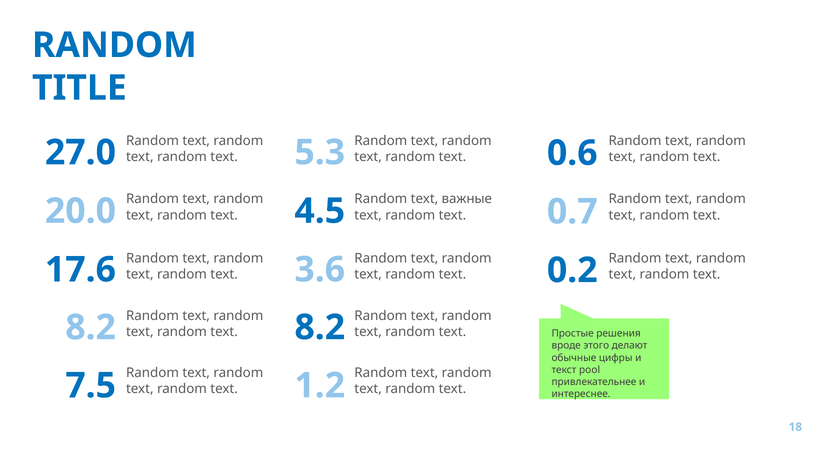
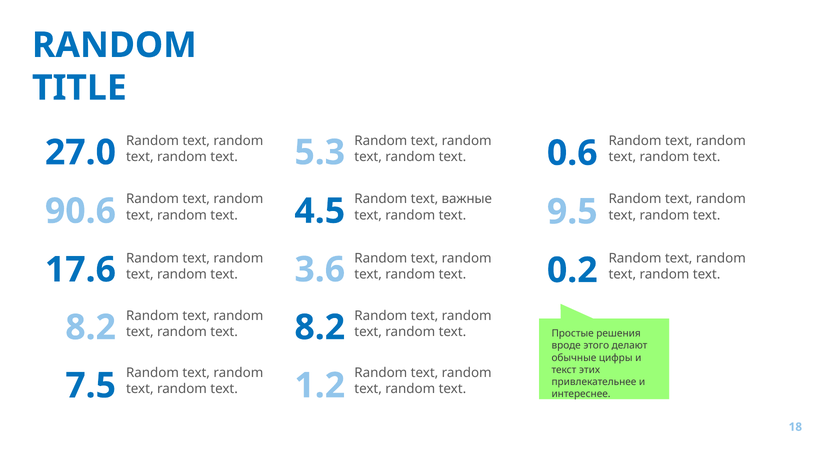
20.0: 20.0 -> 90.6 (80, 211)
0.7: 0.7 -> 9.5 (572, 212)
pool: pool -> этих (590, 370)
